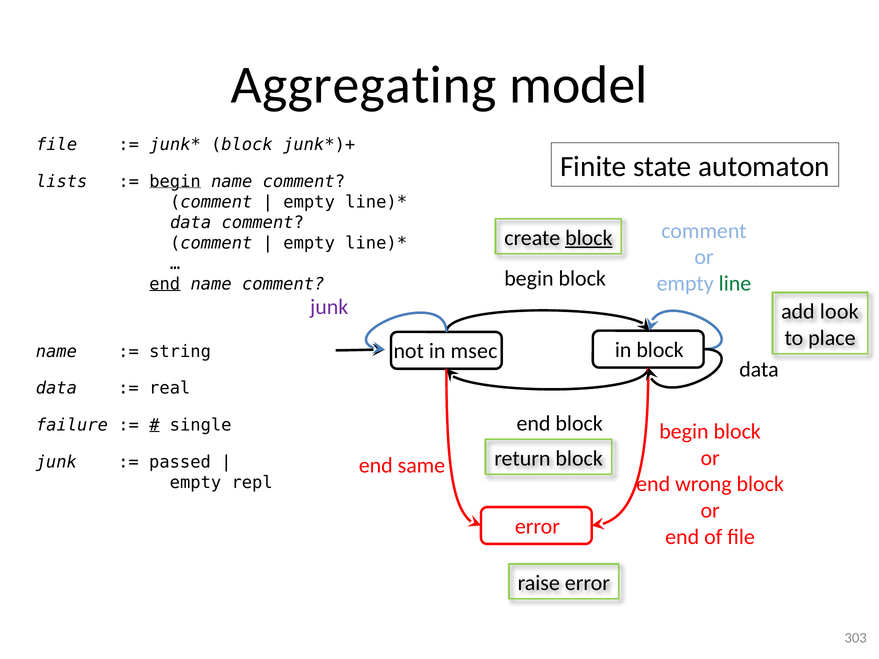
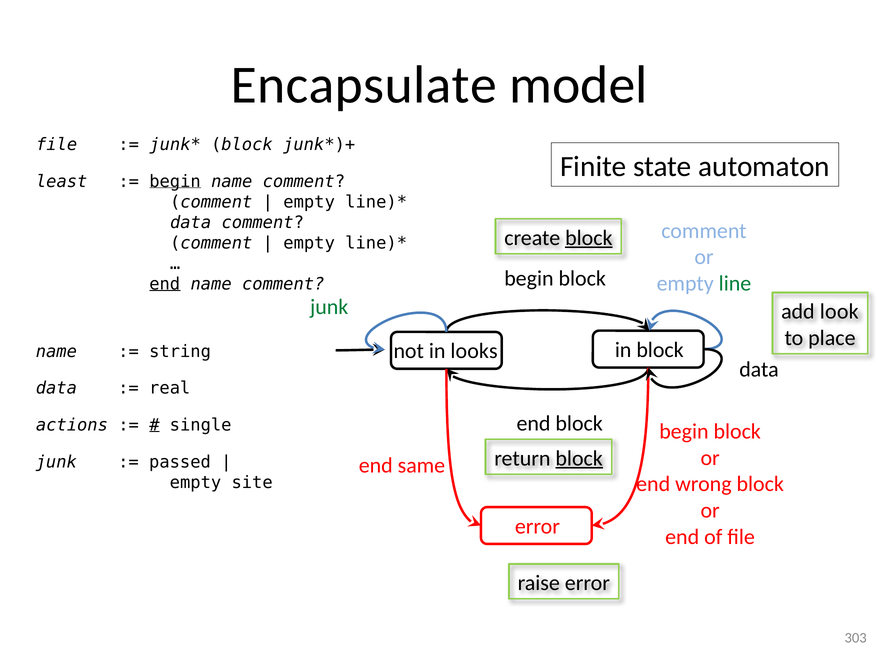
Aggregating: Aggregating -> Encapsulate (364, 85)
lists: lists -> least (62, 182)
junk colour: purple -> green (329, 307)
msec: msec -> looks (474, 351)
failure: failure -> actions (72, 425)
block underline: none -> present (579, 459)
repl: repl -> site (252, 483)
